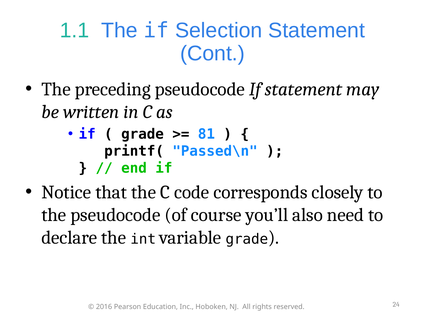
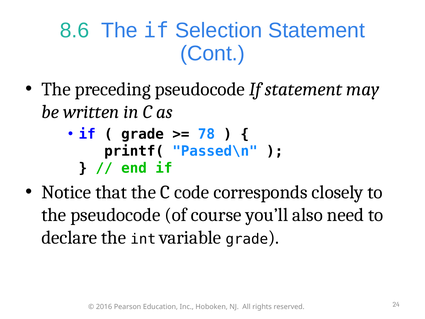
1.1: 1.1 -> 8.6 (75, 31)
81: 81 -> 78 (206, 134)
